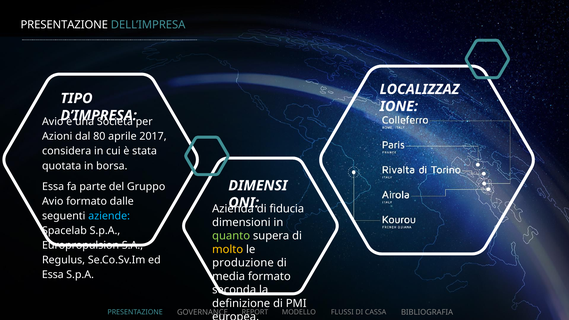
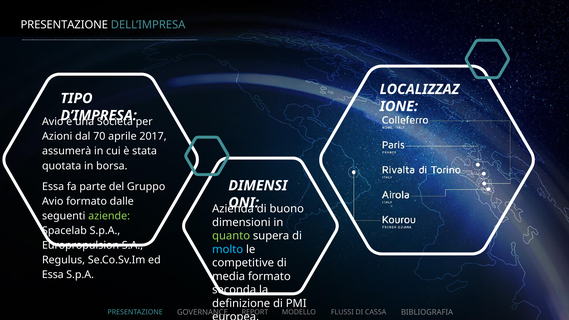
80: 80 -> 70 (99, 136)
considera: considera -> assumerà (67, 151)
fiducia: fiducia -> buono (287, 209)
aziende colour: light blue -> light green (109, 216)
molto colour: yellow -> light blue (228, 249)
produzione: produzione -> competitive (243, 263)
